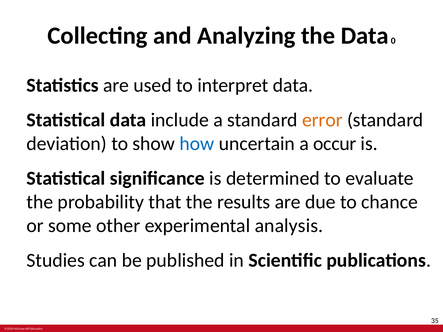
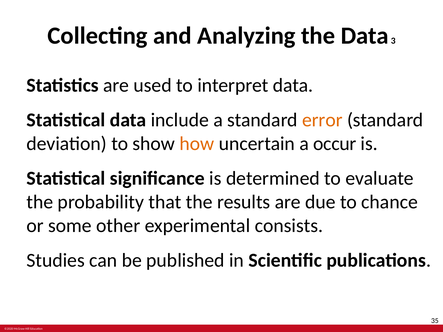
0: 0 -> 3 (393, 41)
how colour: blue -> orange (197, 144)
analysis: analysis -> consists (289, 226)
